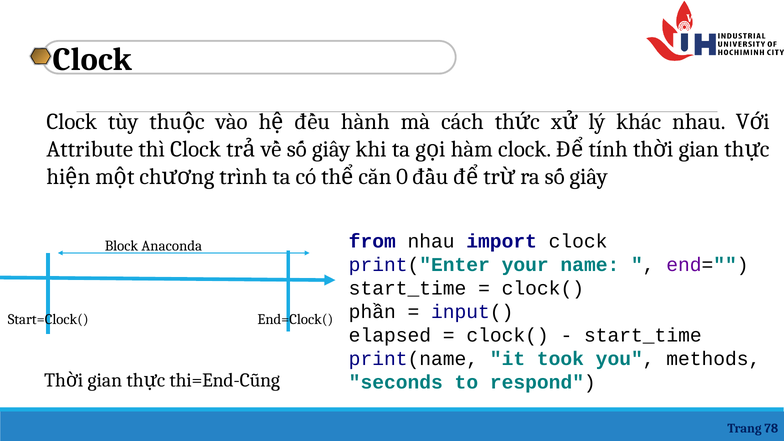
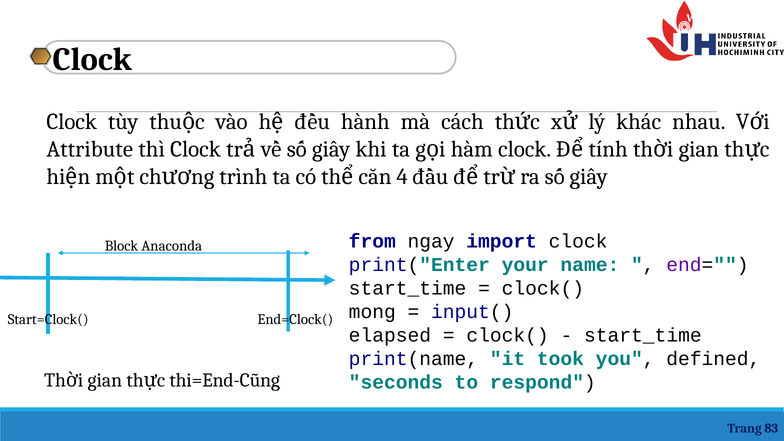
0: 0 -> 4 (402, 177)
from nhau: nhau -> ngay (431, 241)
phần: phần -> mong (372, 312)
methods: methods -> defined (713, 359)
78: 78 -> 83 (771, 429)
